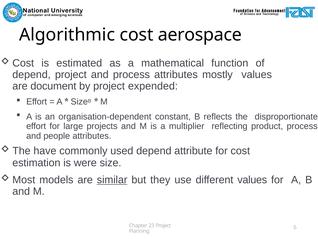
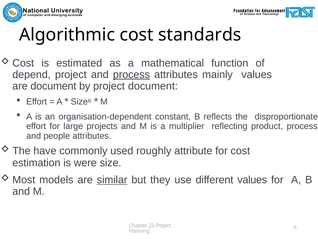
aerospace: aerospace -> standards (200, 35)
process underline: none -> present (131, 74)
mostly: mostly -> mainly (217, 74)
project expended: expended -> document (153, 86)
used depend: depend -> roughly (154, 151)
